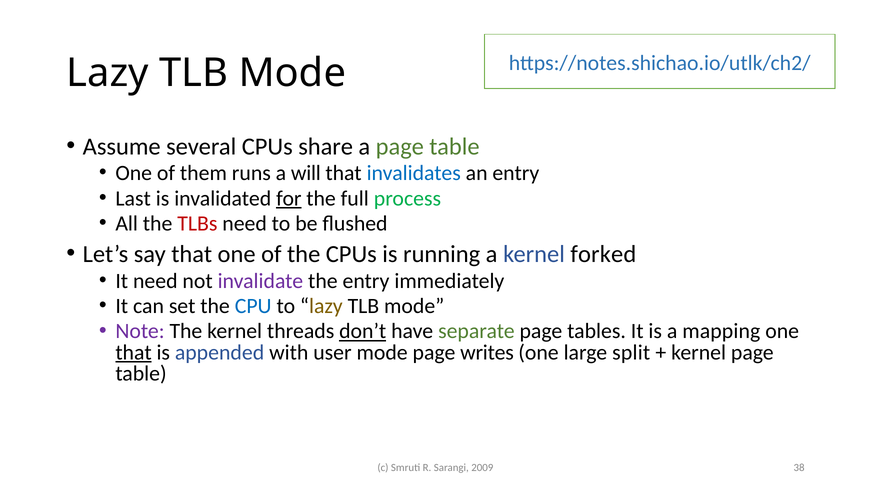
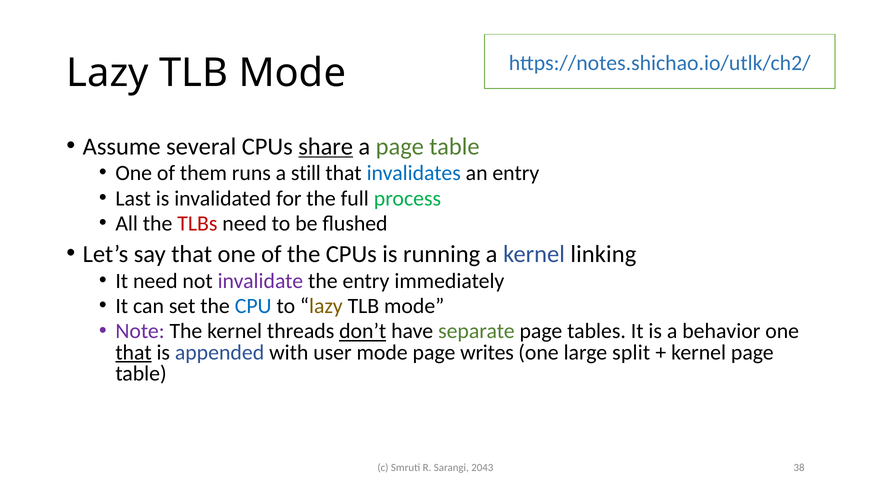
share underline: none -> present (326, 146)
will: will -> still (306, 173)
for underline: present -> none (289, 198)
forked: forked -> linking (603, 254)
mapping: mapping -> behavior (721, 331)
2009: 2009 -> 2043 (482, 468)
